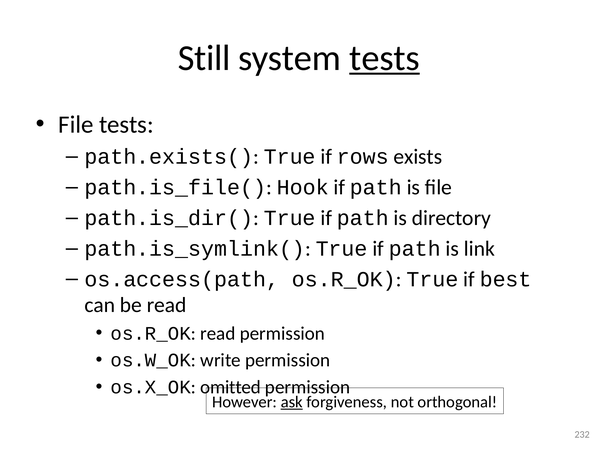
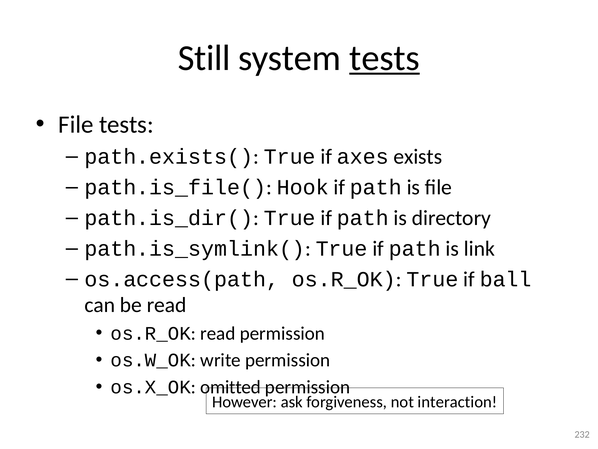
rows: rows -> axes (363, 157)
best: best -> ball (506, 279)
ask underline: present -> none (292, 402)
orthogonal: orthogonal -> interaction (457, 402)
